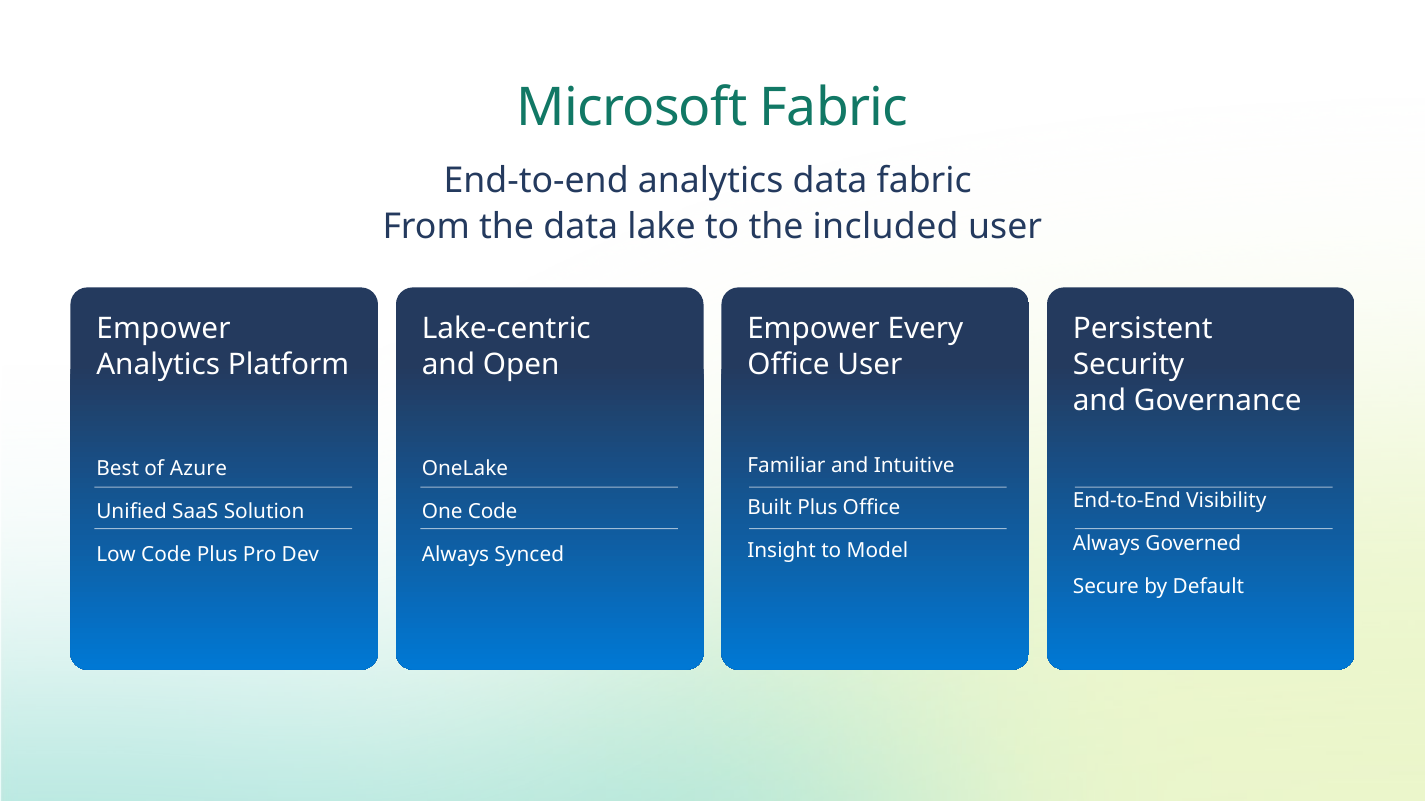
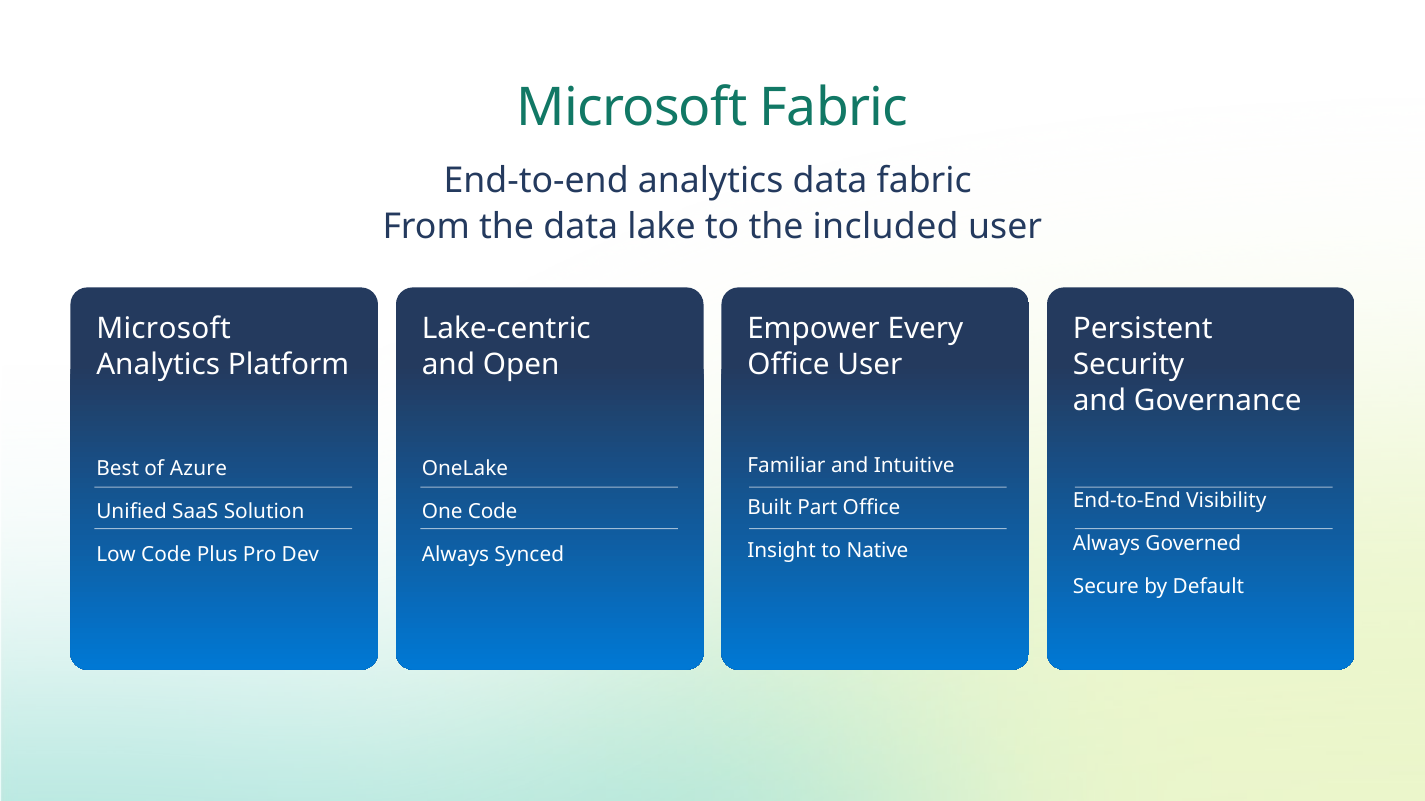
Empower: Empower -> Microsoft (164, 329)
Built Plus: Plus -> Part (817, 508)
Model: Model -> Native (878, 551)
